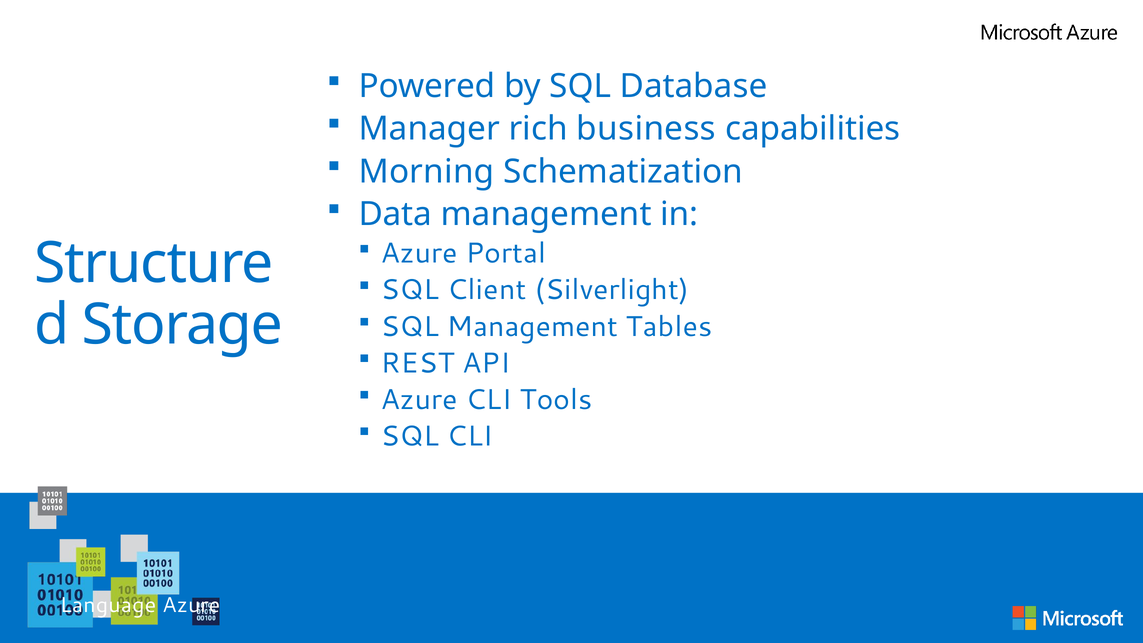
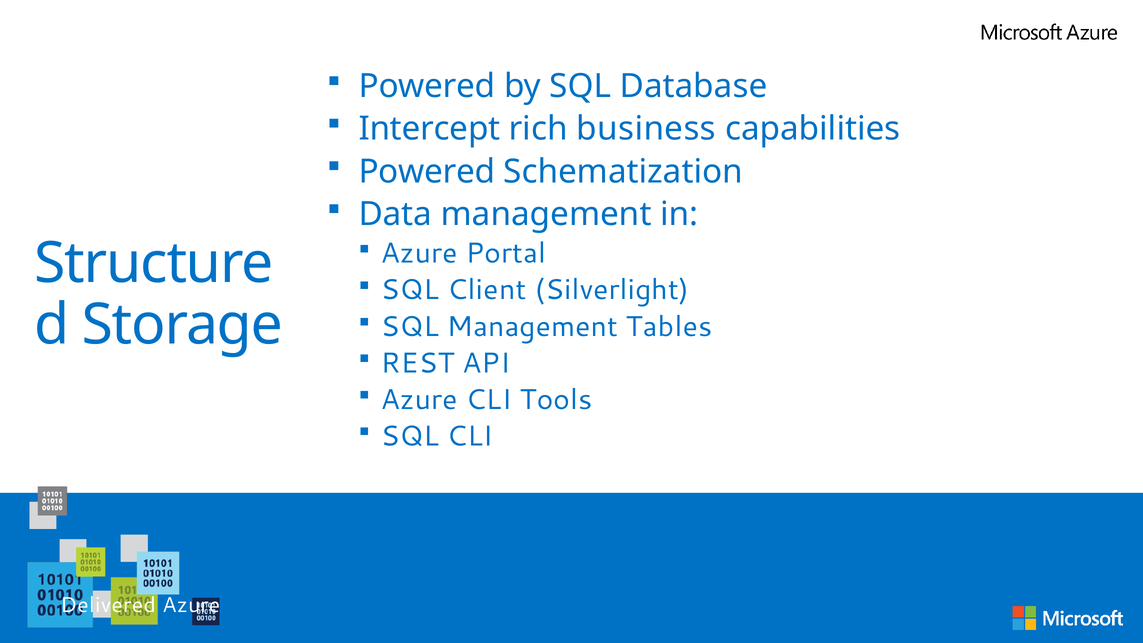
Manager: Manager -> Intercept (429, 129)
Morning: Morning -> Powered (427, 172)
Language: Language -> Delivered (108, 605)
